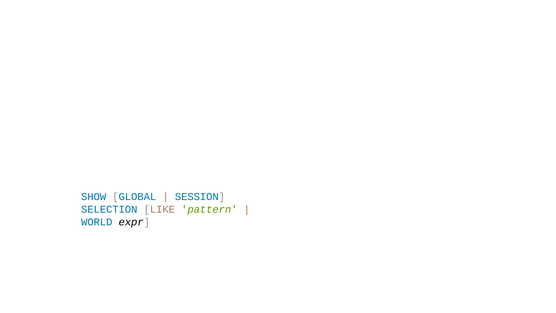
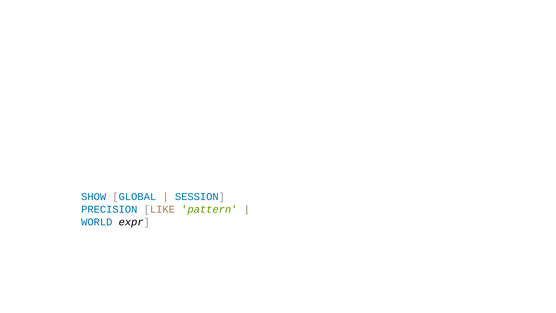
SELECTION: SELECTION -> PRECISION (109, 209)
